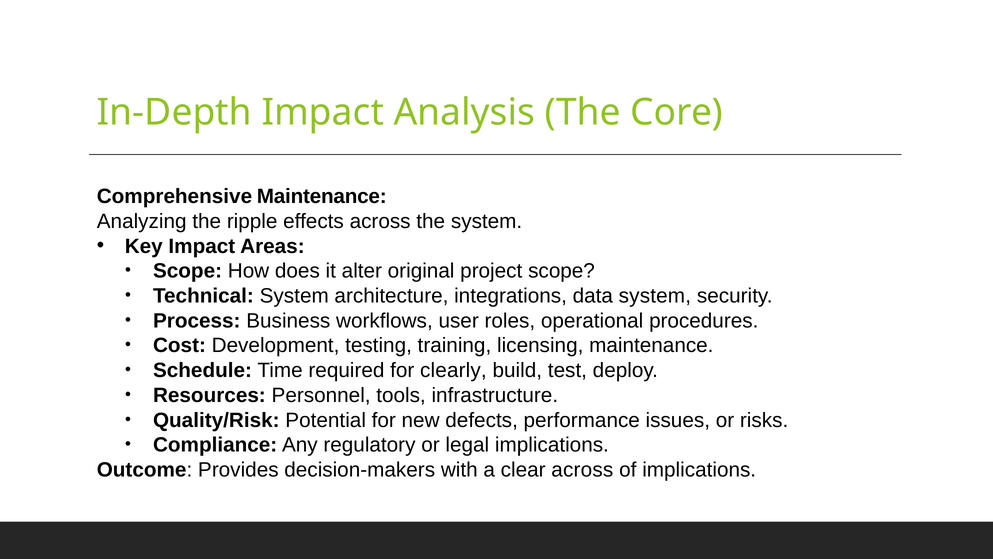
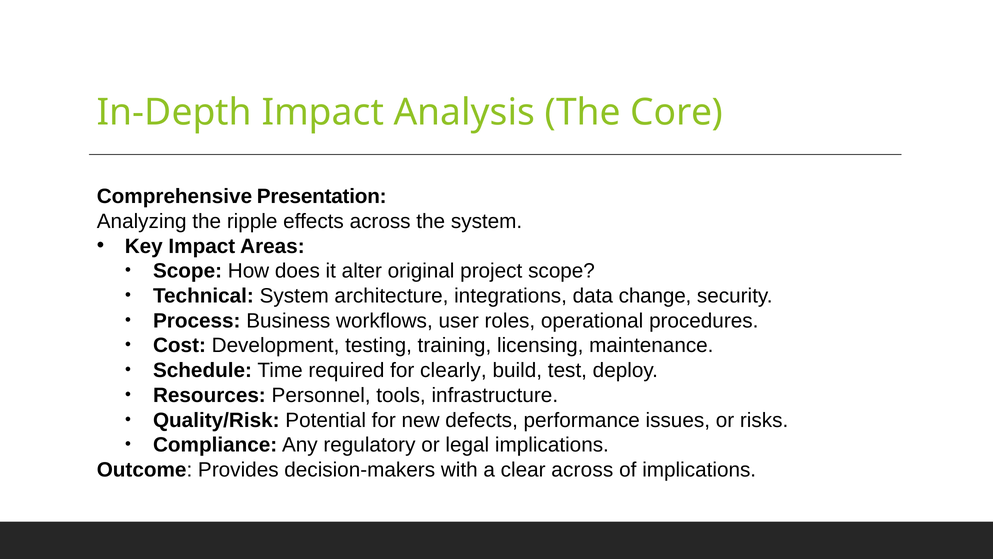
Comprehensive Maintenance: Maintenance -> Presentation (322, 196)
data system: system -> change (655, 296)
